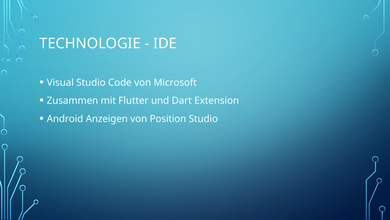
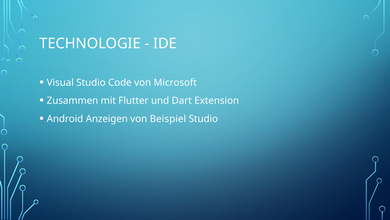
Position: Position -> Beispiel (168, 119)
